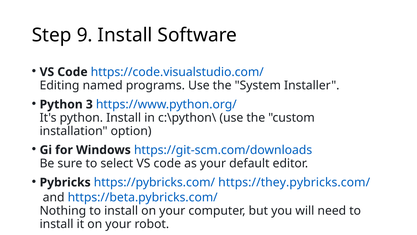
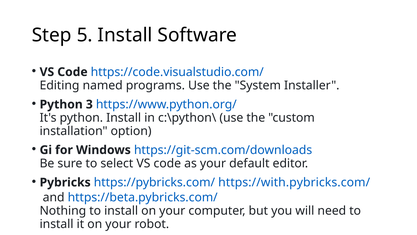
9: 9 -> 5 (85, 35)
https://they.pybricks.com/: https://they.pybricks.com/ -> https://with.pybricks.com/ (294, 182)
